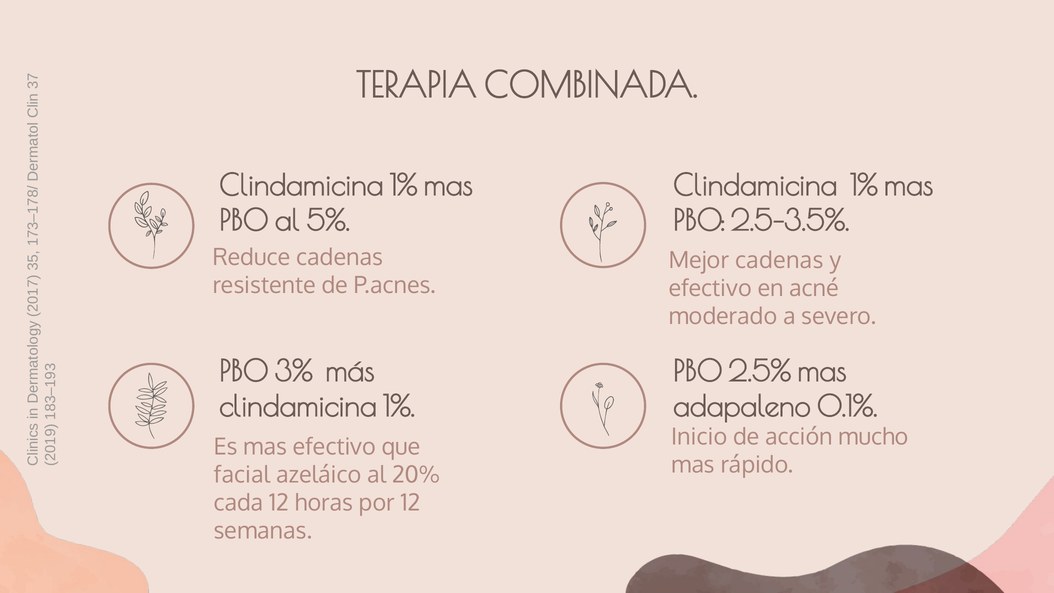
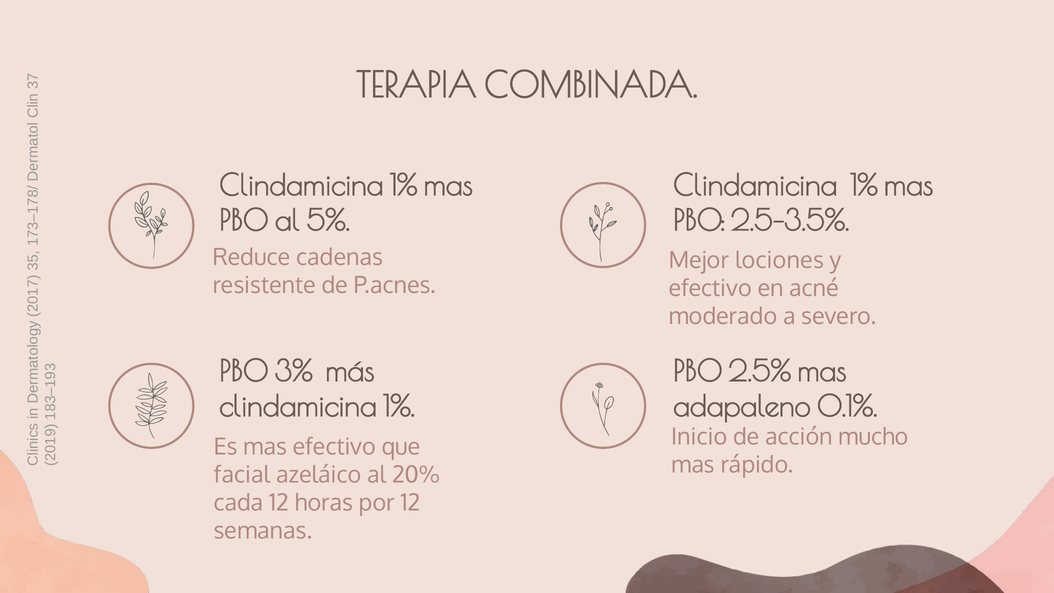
Mejor cadenas: cadenas -> lociones (779, 260)
